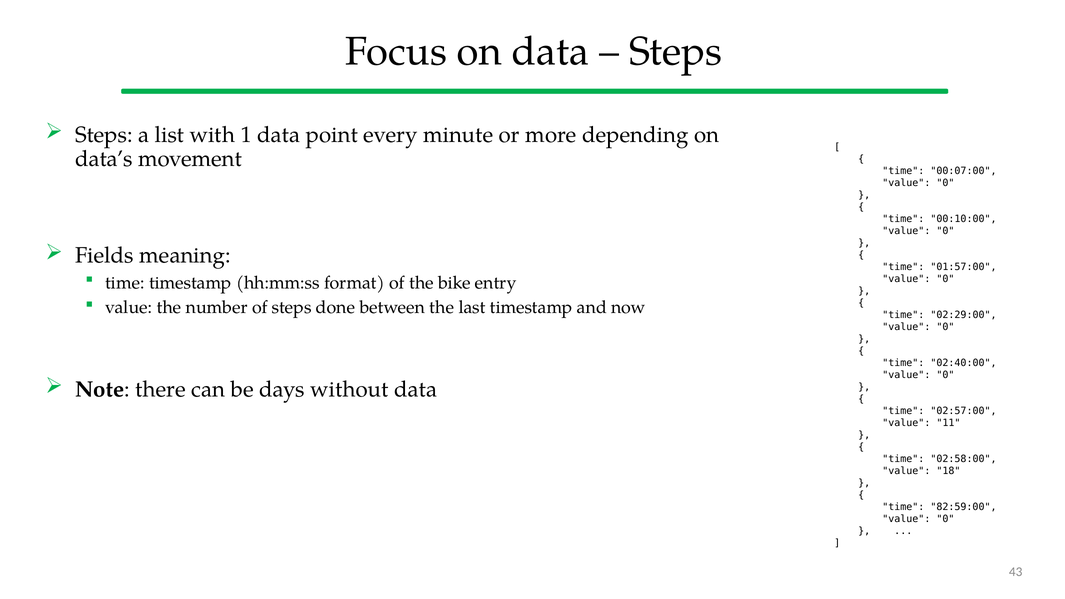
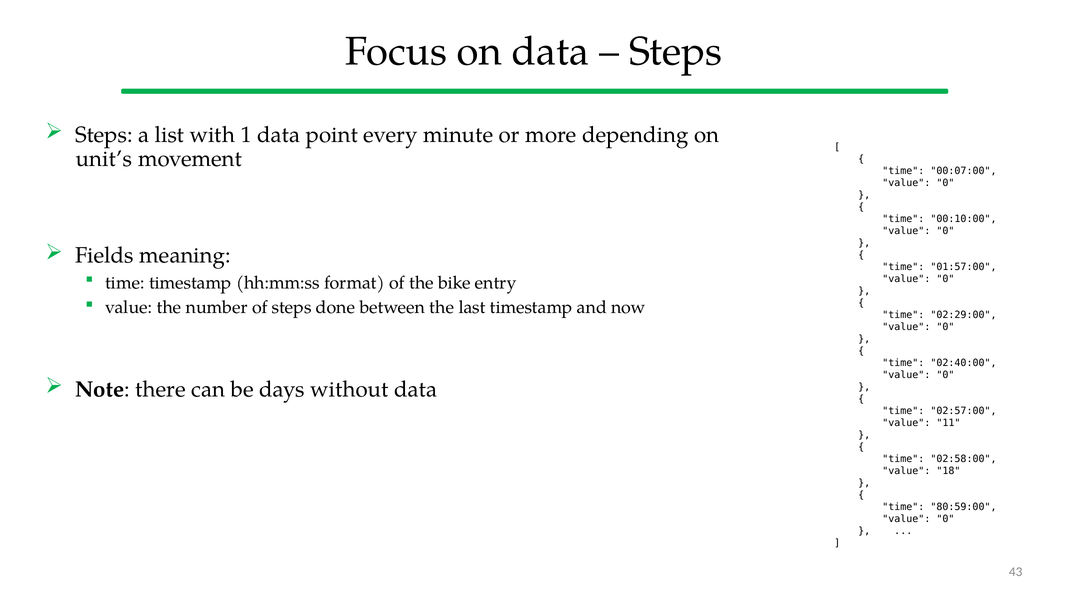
data’s: data’s -> unit’s (104, 159)
82:59:00: 82:59:00 -> 80:59:00 (963, 507)
